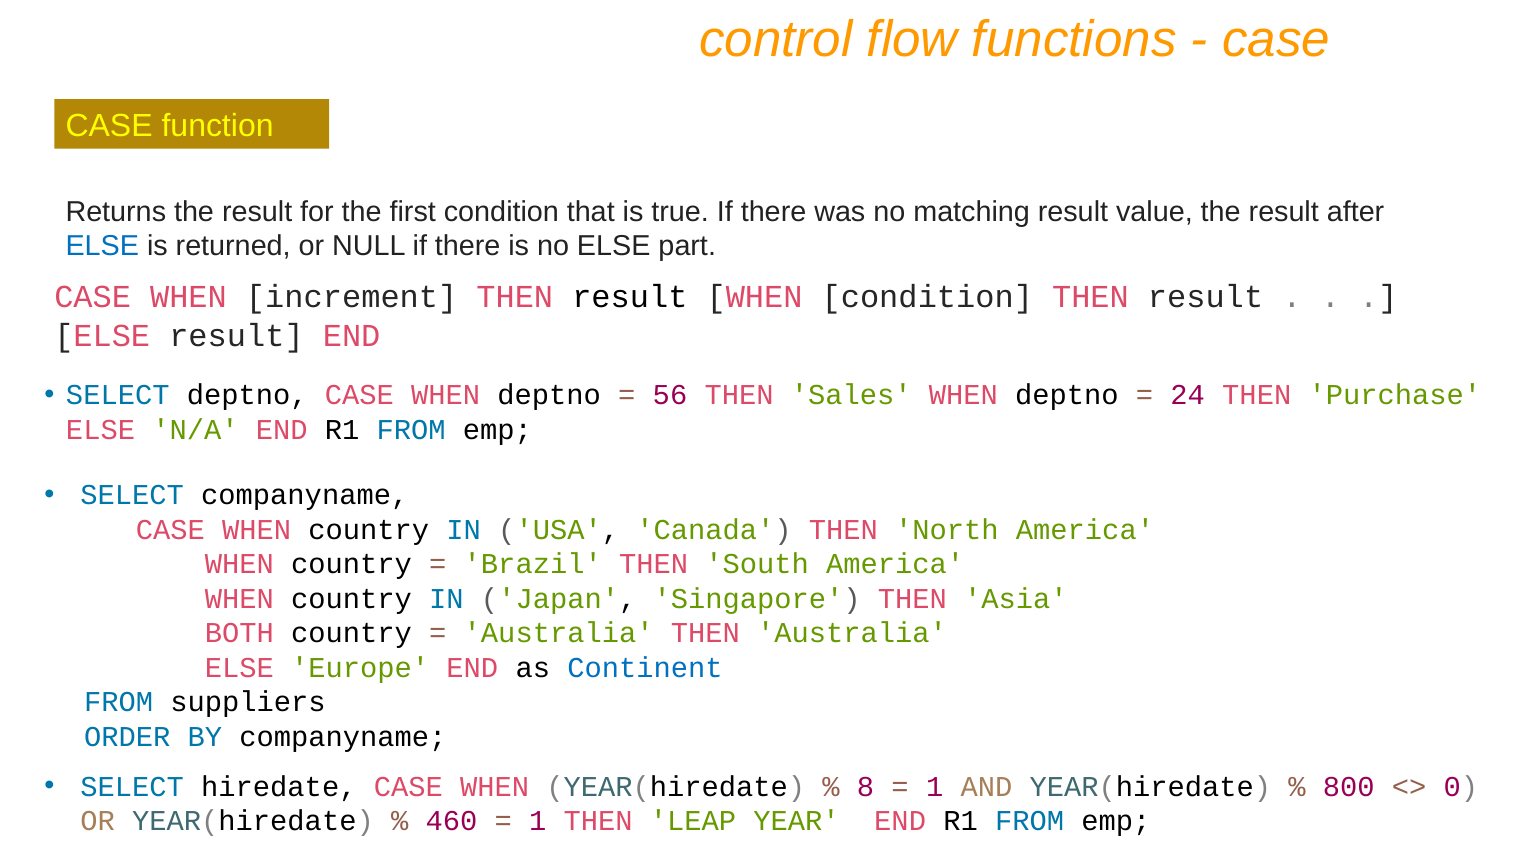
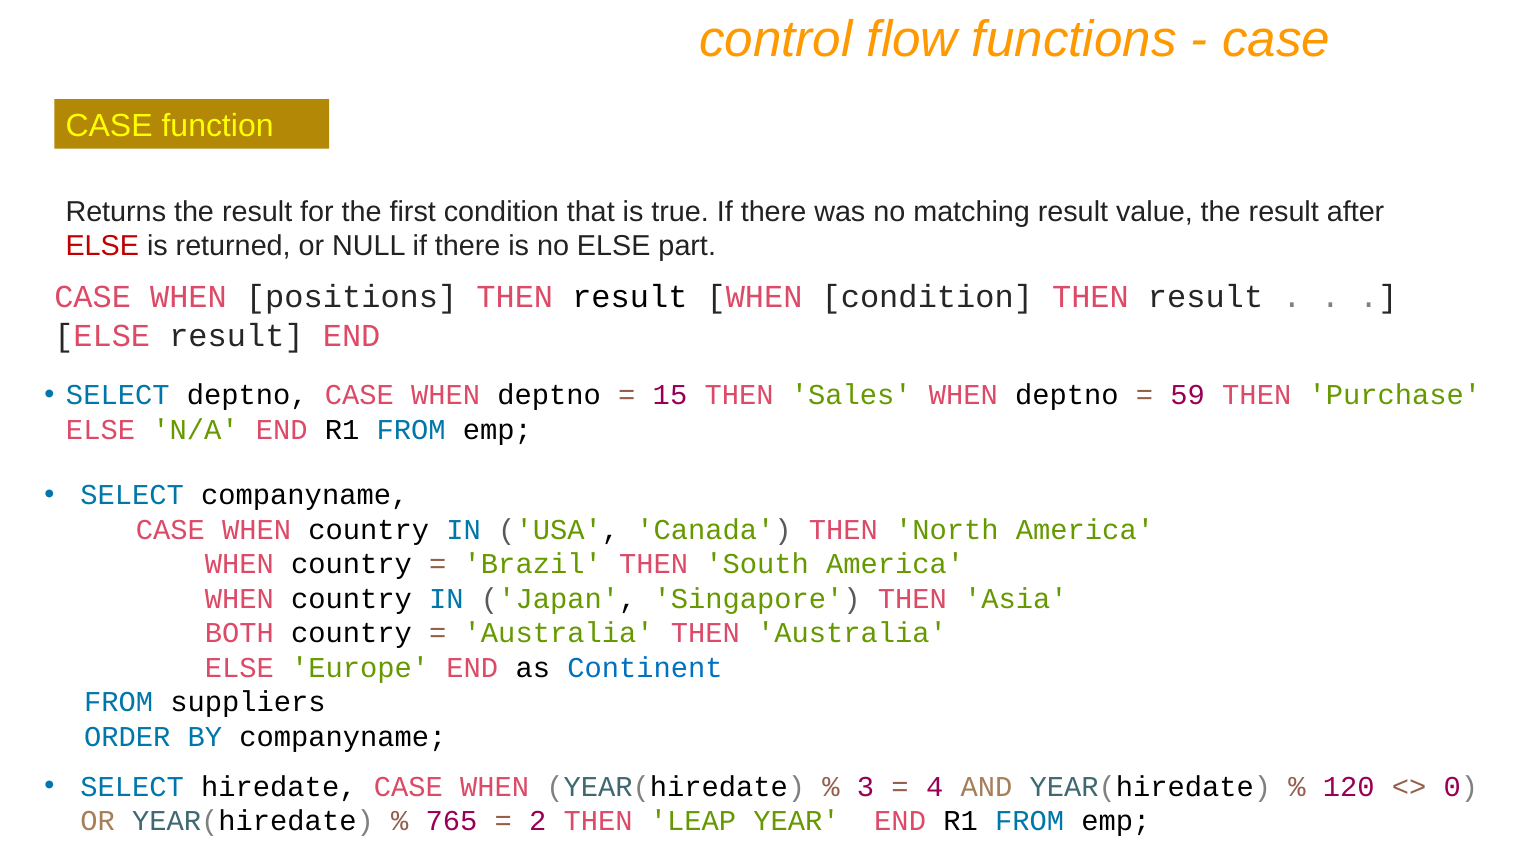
ELSE colour: blue -> red (102, 246)
increment: increment -> positions (352, 297)
56: 56 -> 15 (670, 395)
24: 24 -> 59 (1188, 395)
8: 8 -> 3 (866, 786)
1: 1 -> 4 (935, 786)
800: 800 -> 120 (1349, 786)
460: 460 -> 765 (451, 821)
1: 1 -> 2 (538, 821)
